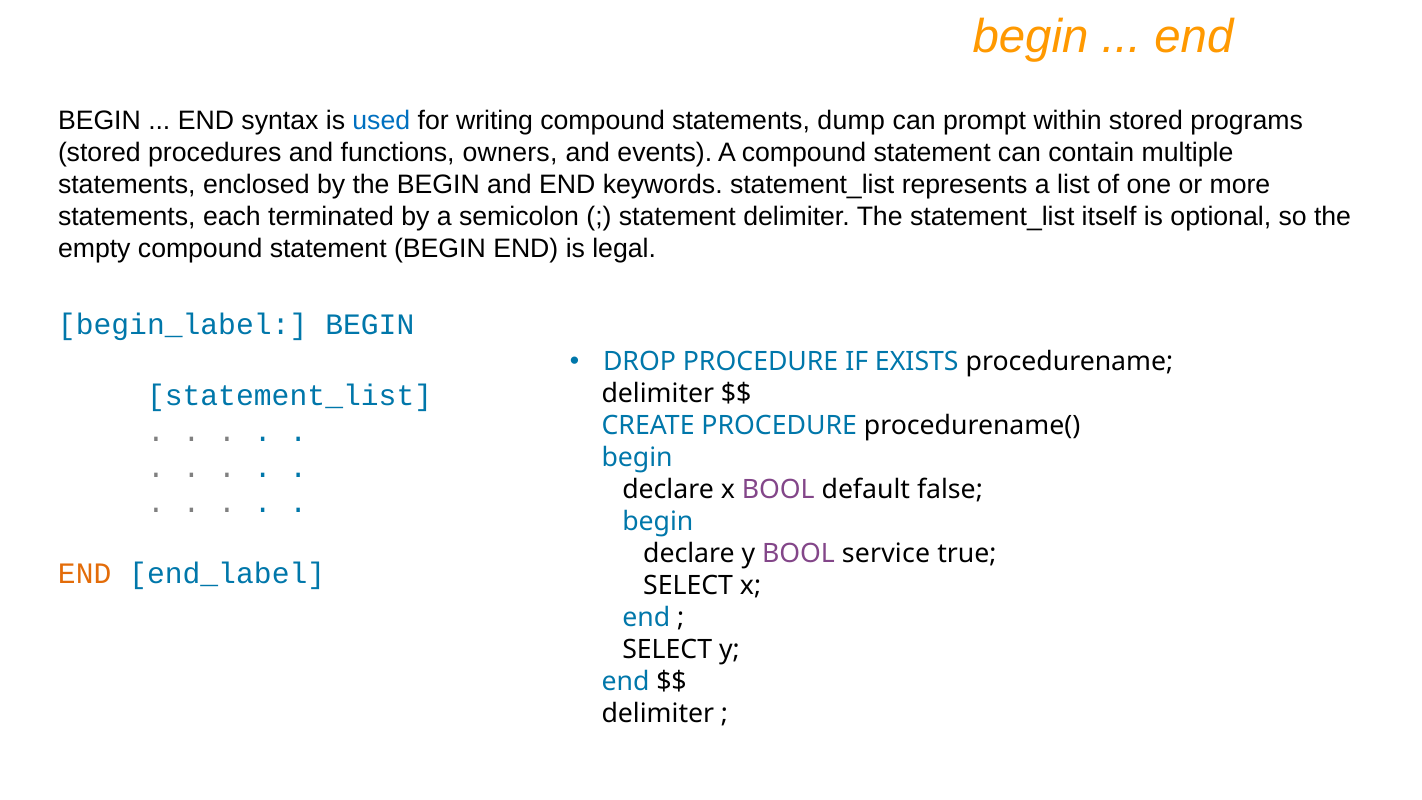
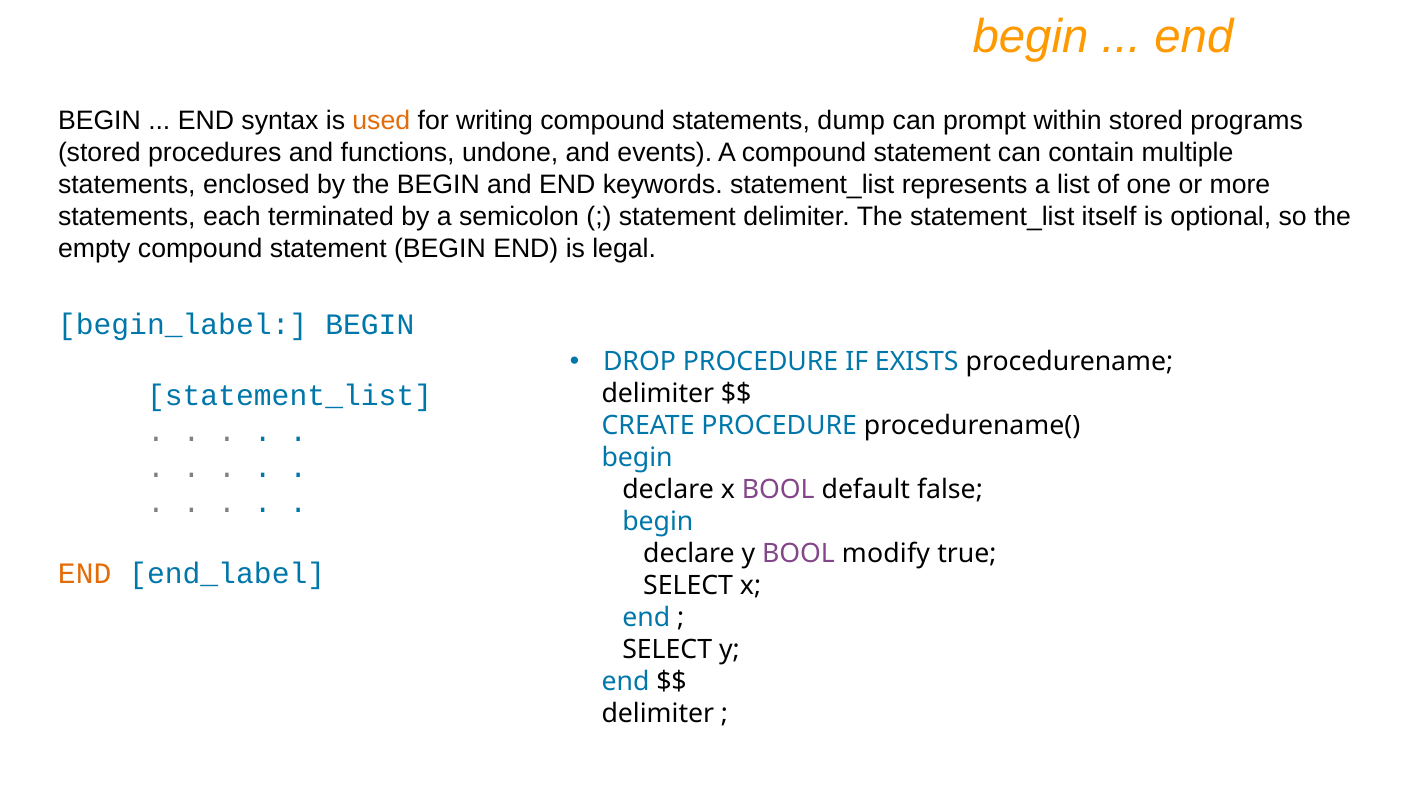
used colour: blue -> orange (381, 121)
owners: owners -> undone (510, 153)
service: service -> modify (886, 554)
